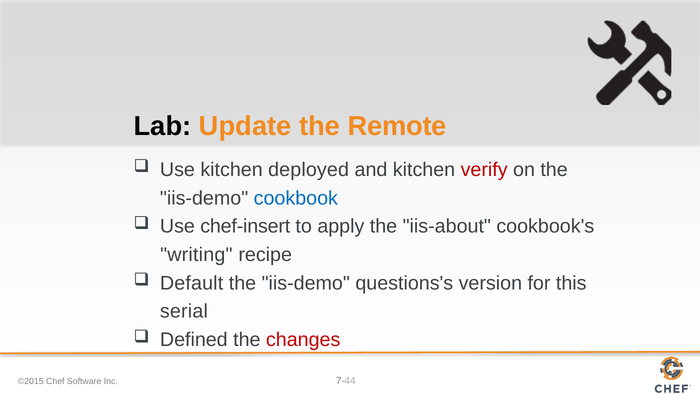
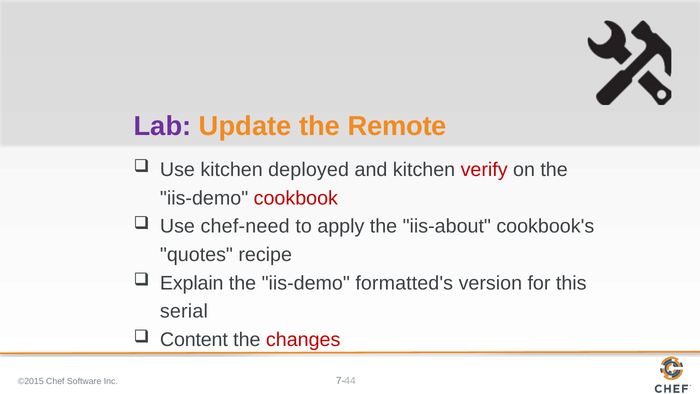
Lab colour: black -> purple (163, 126)
cookbook colour: blue -> red (296, 198)
chef-insert: chef-insert -> chef-need (245, 226)
writing: writing -> quotes (196, 255)
Default: Default -> Explain (192, 283)
questions's: questions's -> formatted's (404, 283)
Defined: Defined -> Content (194, 340)
